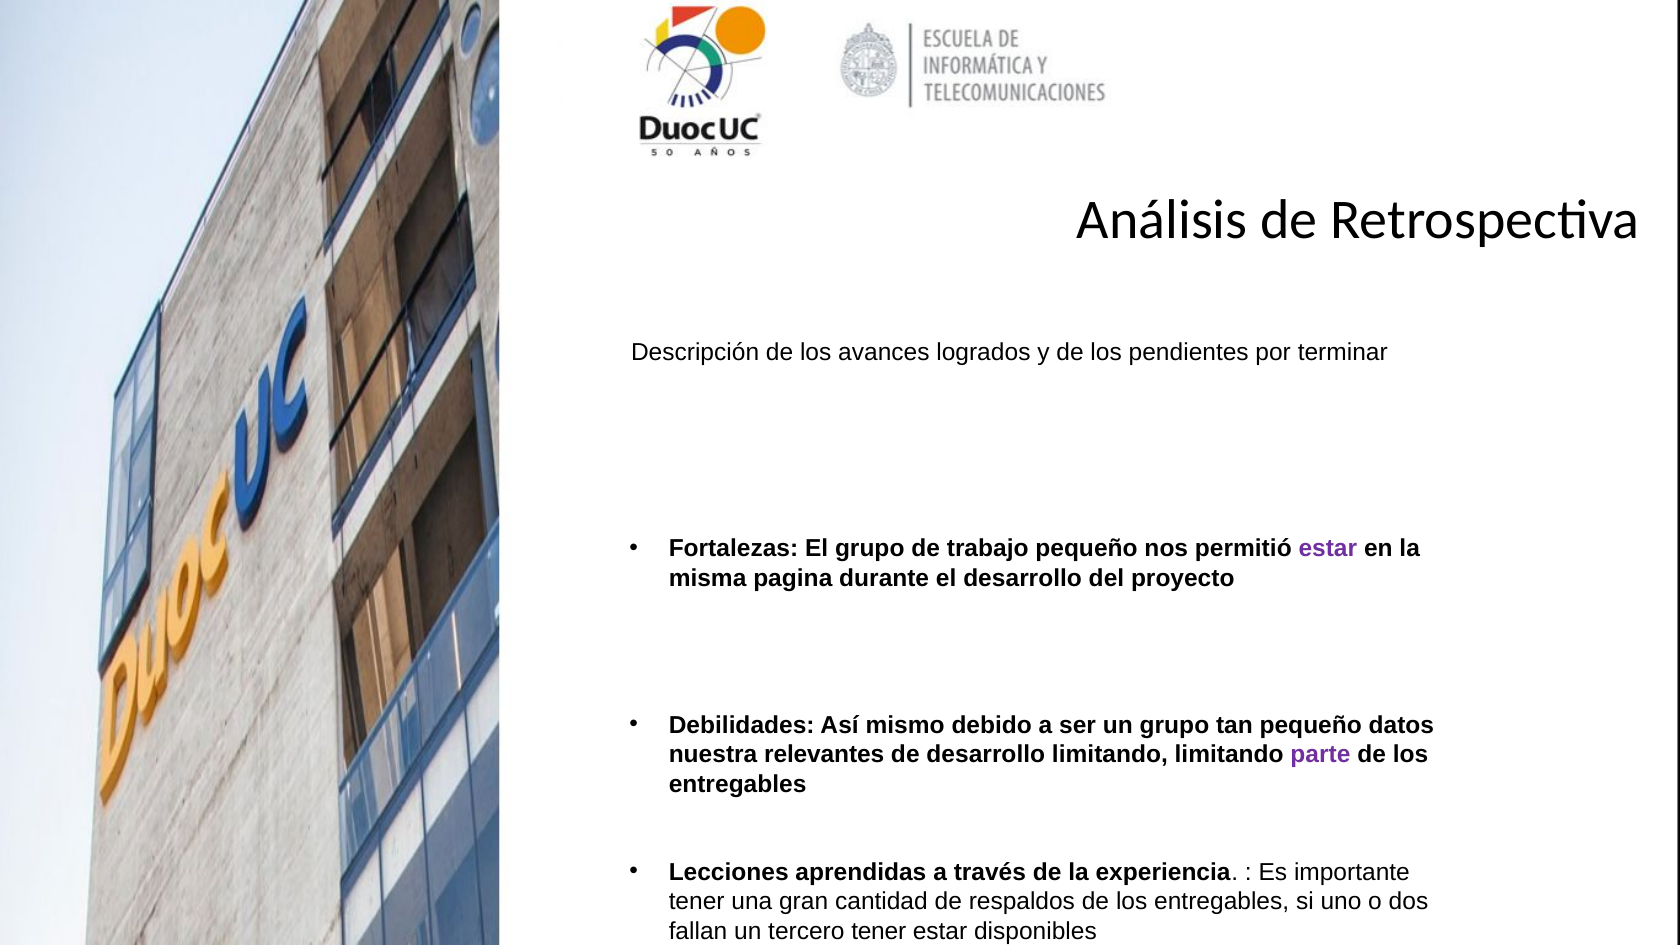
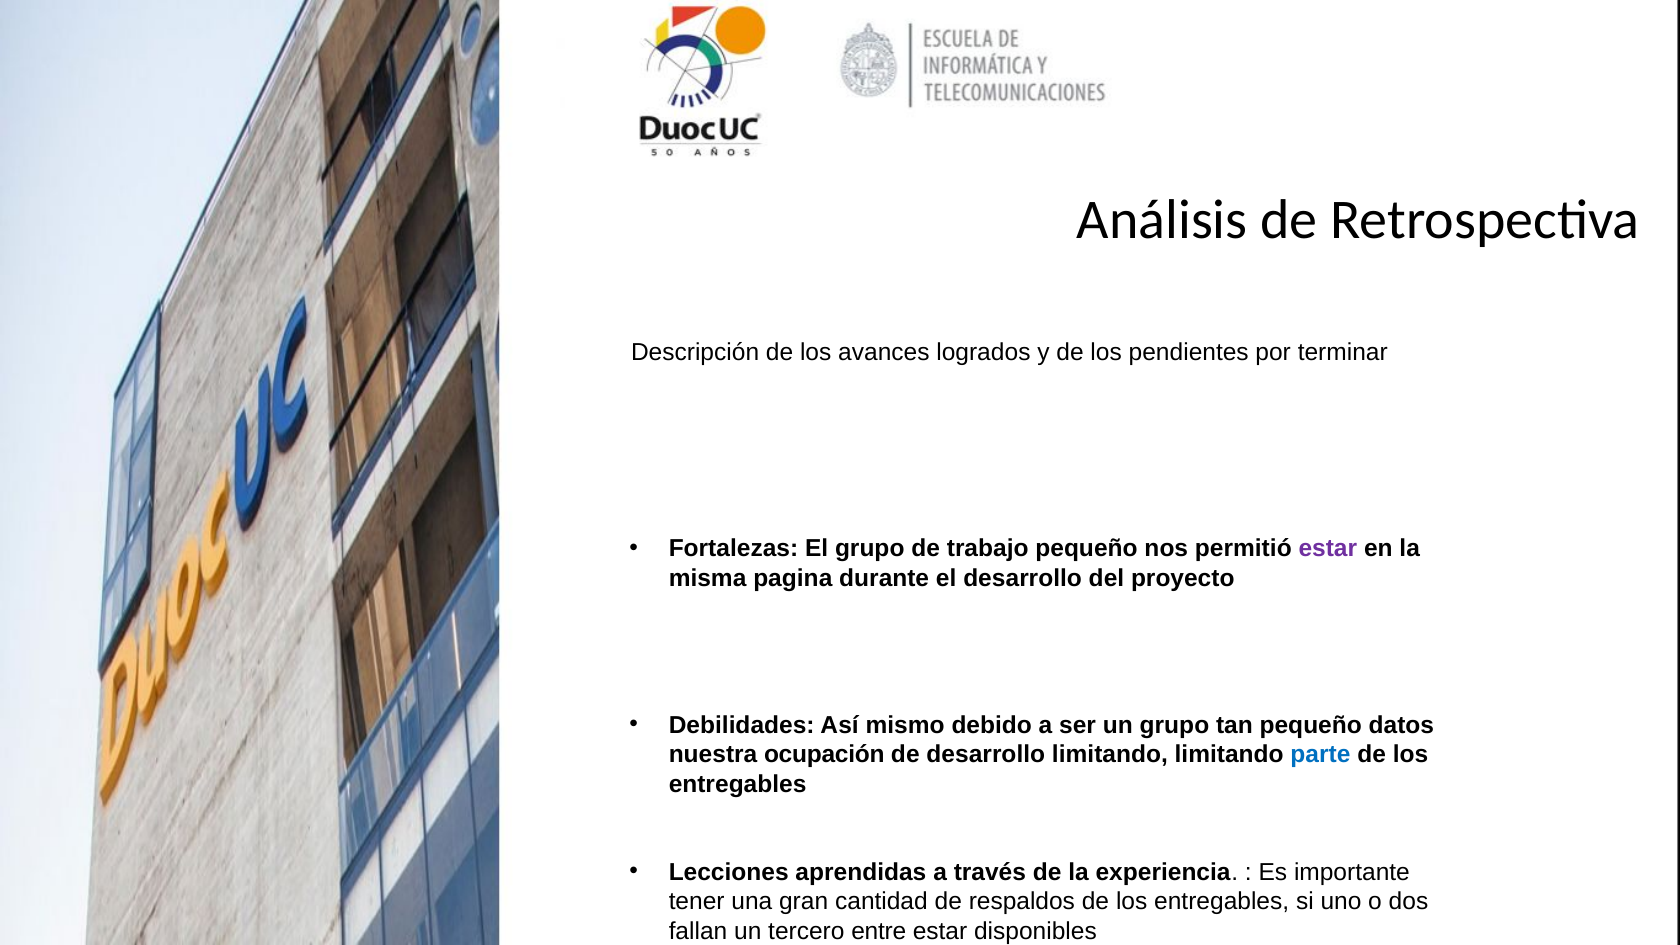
relevantes: relevantes -> ocupación (824, 755)
parte colour: purple -> blue (1320, 755)
tercero tener: tener -> entre (879, 931)
